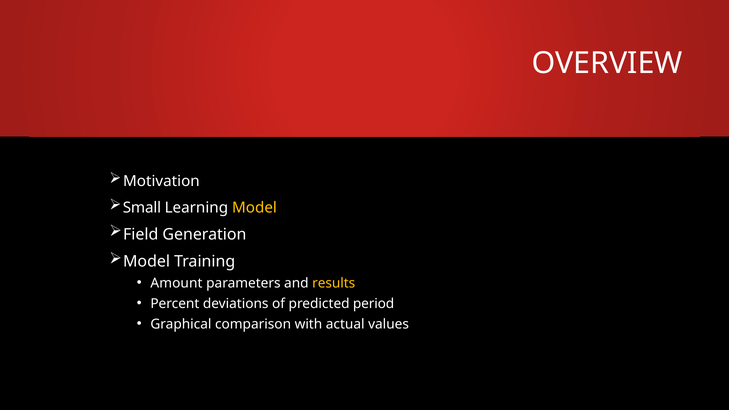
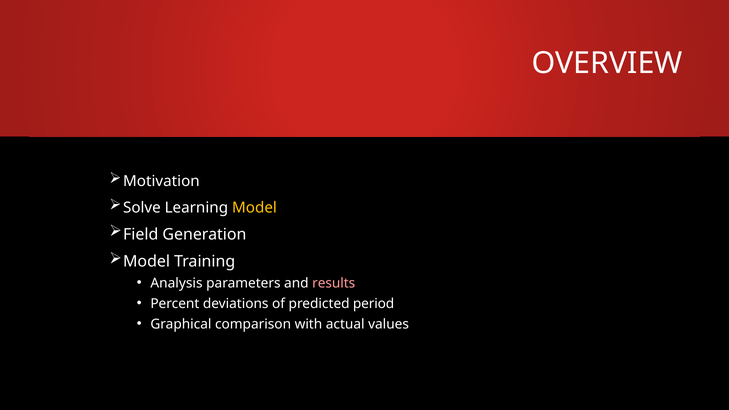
Small: Small -> Solve (142, 208)
Amount: Amount -> Analysis (177, 283)
results colour: yellow -> pink (334, 283)
